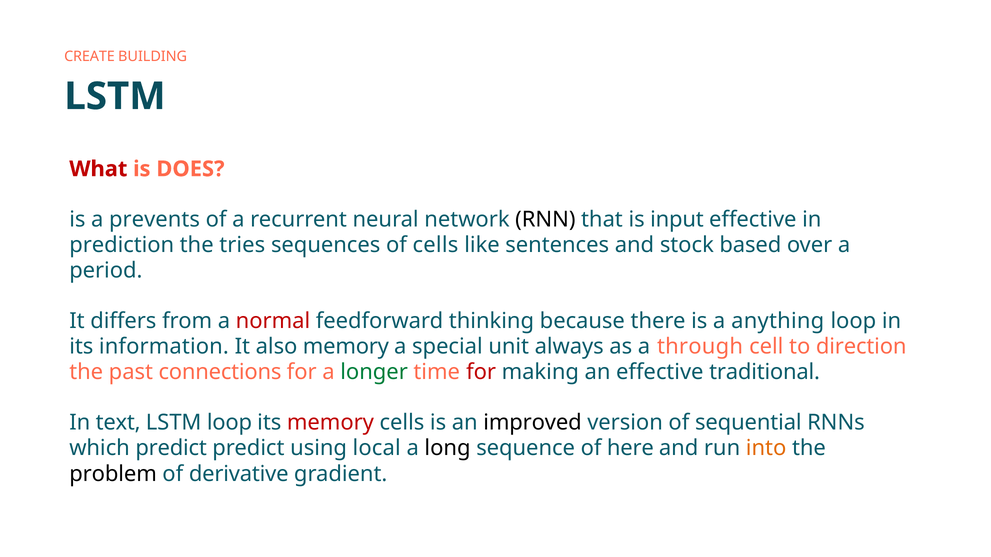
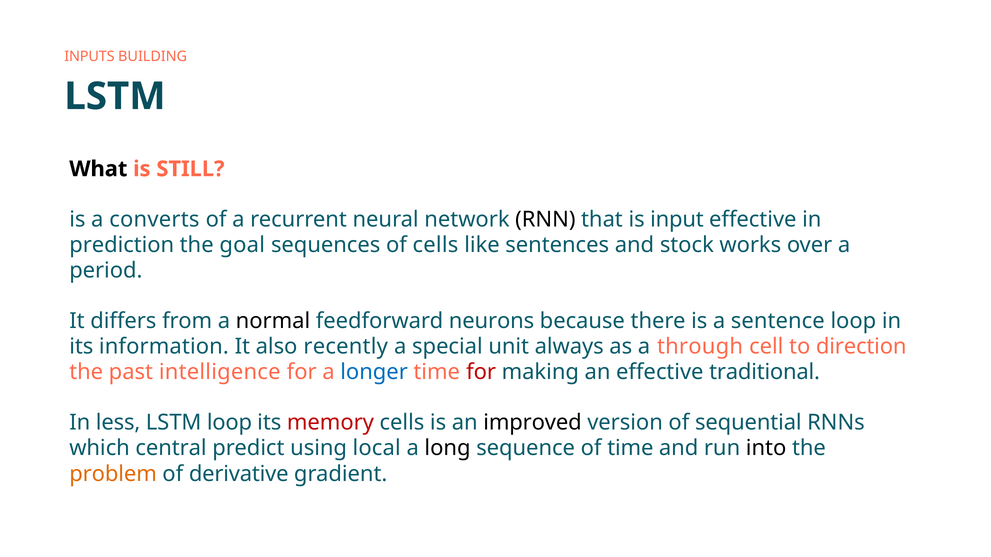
CREATE: CREATE -> INPUTS (89, 56)
What colour: red -> black (98, 169)
DOES: DOES -> STILL (190, 169)
prevents: prevents -> converts (154, 220)
tries: tries -> goal (242, 245)
based: based -> works (750, 245)
normal colour: red -> black (273, 321)
thinking: thinking -> neurons (492, 321)
anything: anything -> sentence (778, 321)
also memory: memory -> recently (346, 347)
connections: connections -> intelligence (220, 372)
longer colour: green -> blue (374, 372)
text: text -> less (118, 423)
which predict: predict -> central (171, 449)
of here: here -> time (630, 449)
into colour: orange -> black (766, 449)
problem colour: black -> orange (113, 474)
